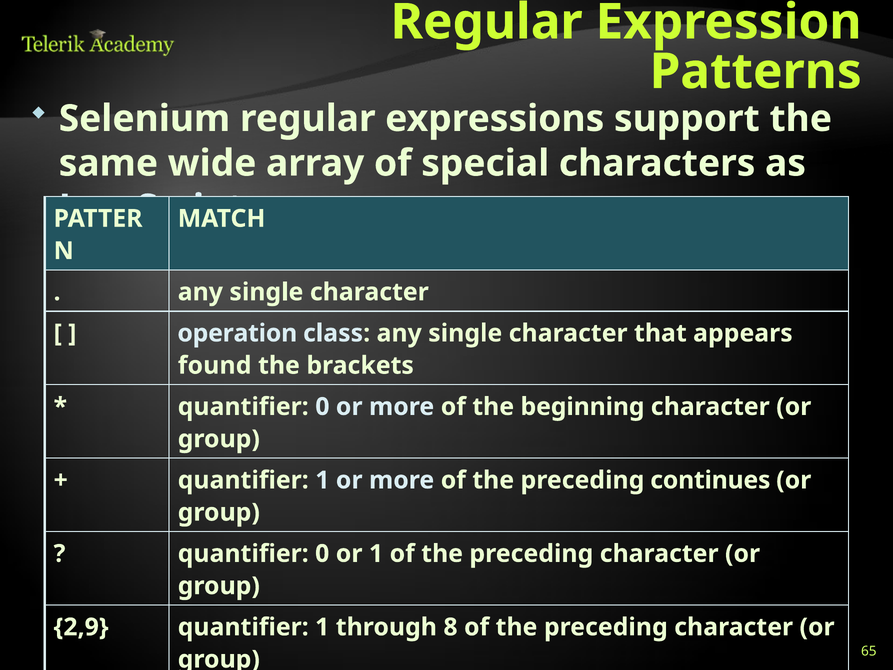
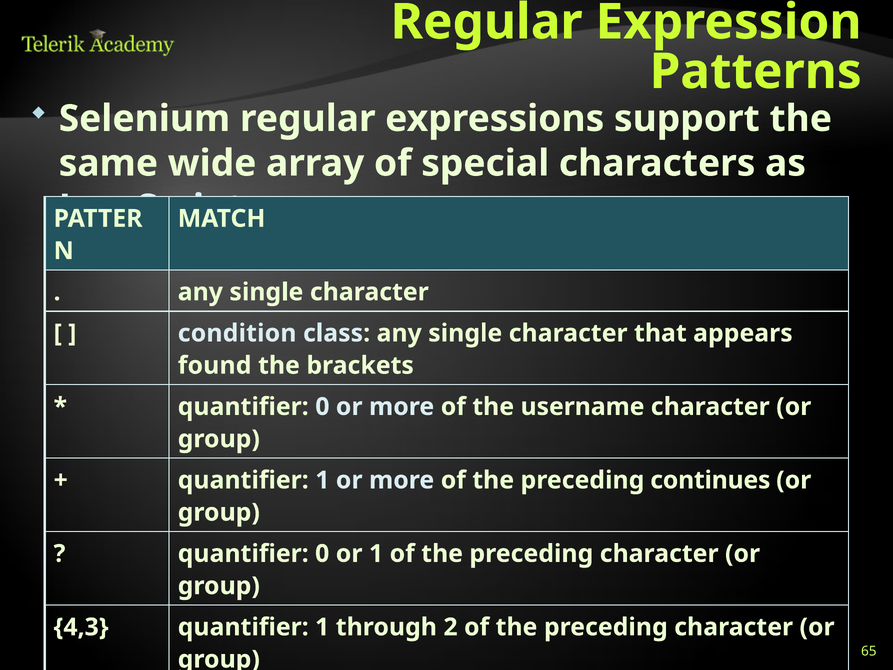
operation: operation -> condition (237, 333)
beginning: beginning -> username (583, 407)
2,9: 2,9 -> 4,3 (81, 627)
8: 8 -> 2 (450, 627)
